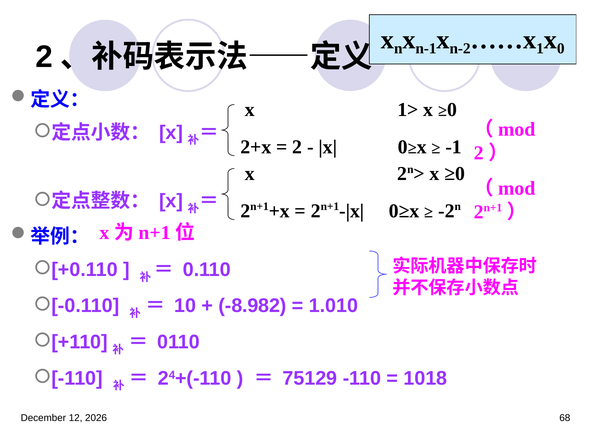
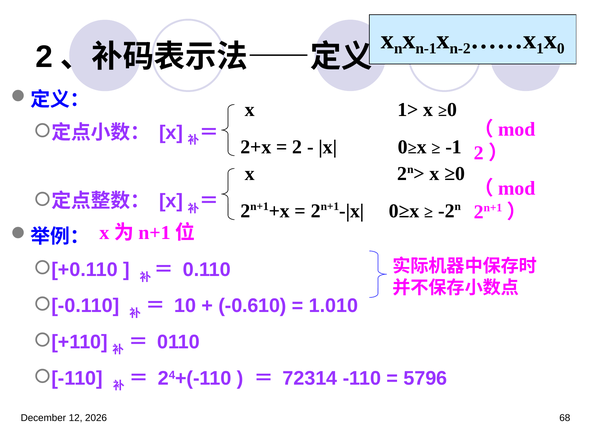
-8.982: -8.982 -> -0.610 (253, 306)
75129: 75129 -> 72314 (310, 378)
1018: 1018 -> 5796 (425, 378)
